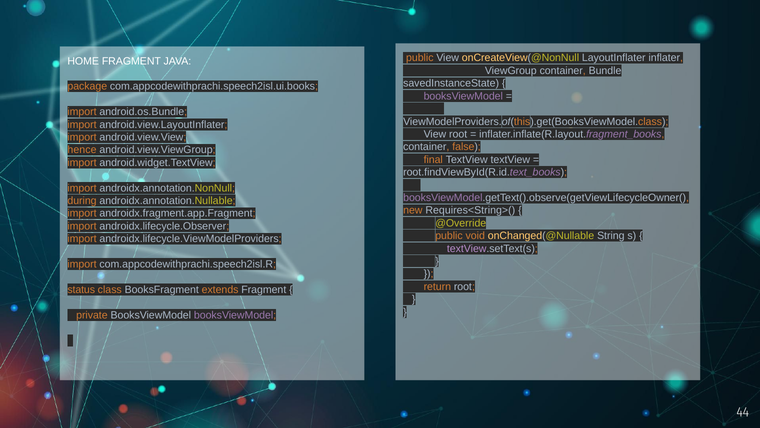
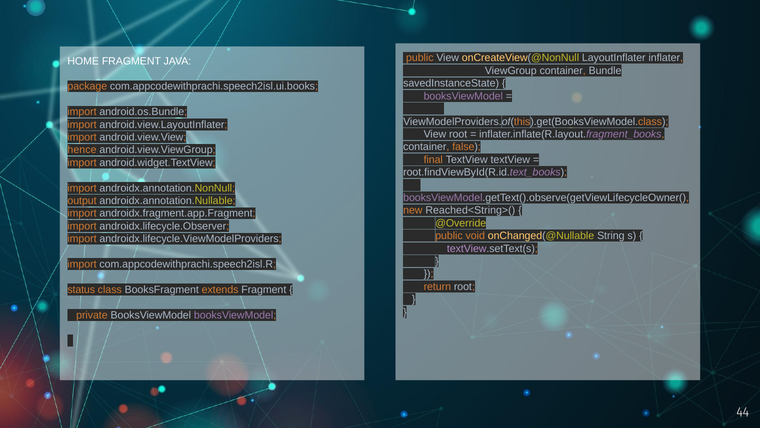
during: during -> output (82, 201)
Requires<String>(: Requires<String>( -> Reached<String>( (470, 210)
